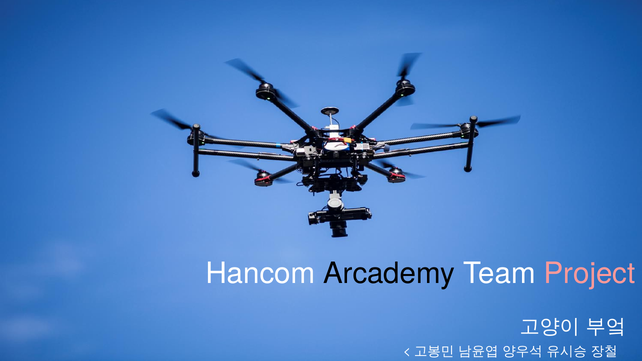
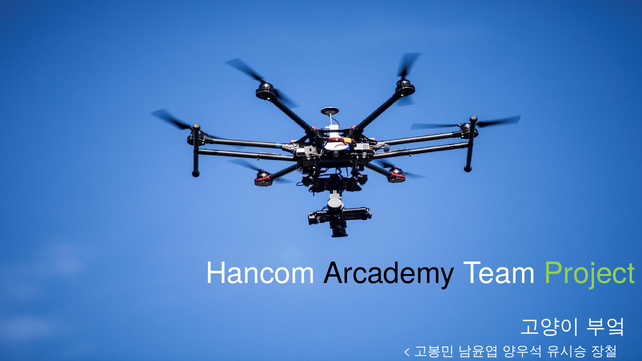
Project colour: pink -> light green (590, 274)
